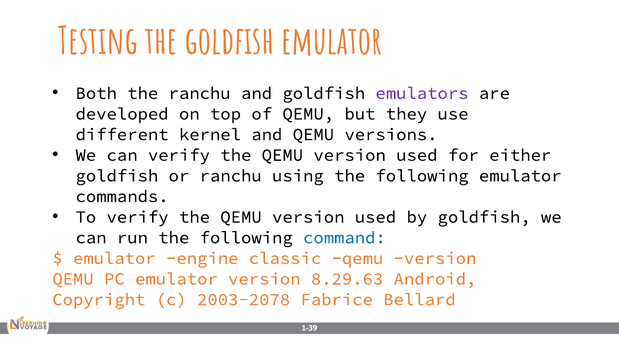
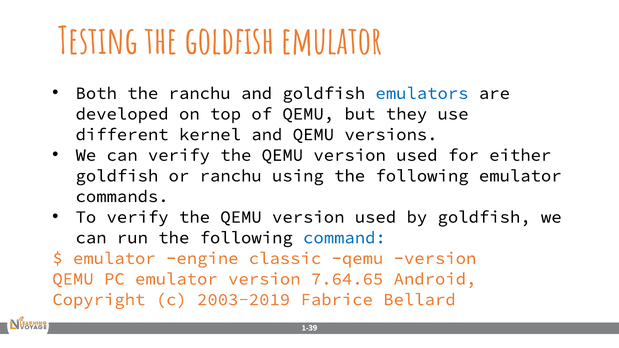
emulators colour: purple -> blue (422, 93)
8.29.63: 8.29.63 -> 7.64.65 (347, 279)
2003-2078: 2003-2078 -> 2003-2019 (244, 300)
